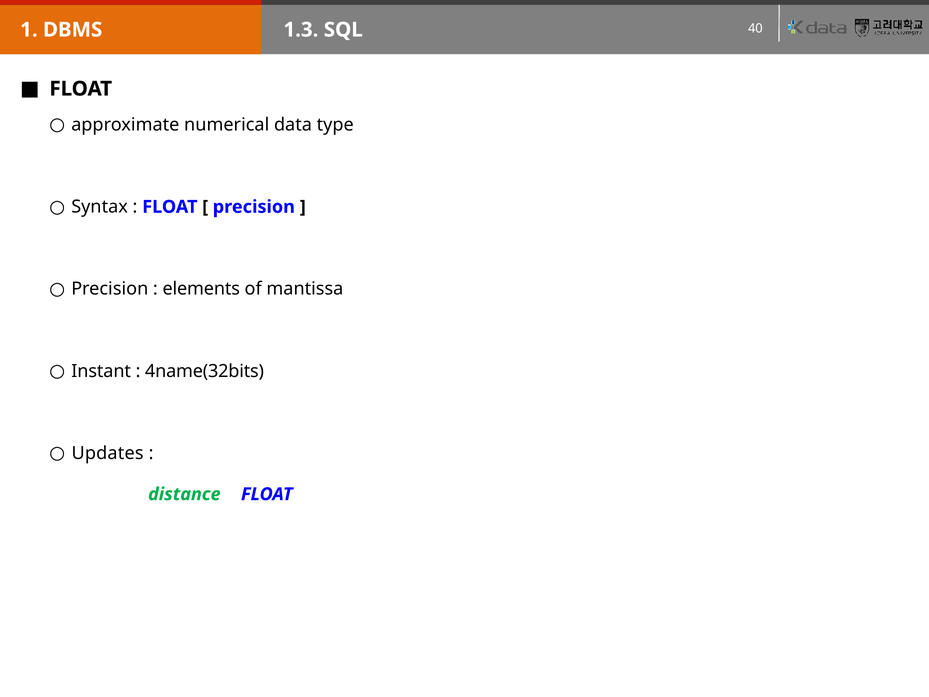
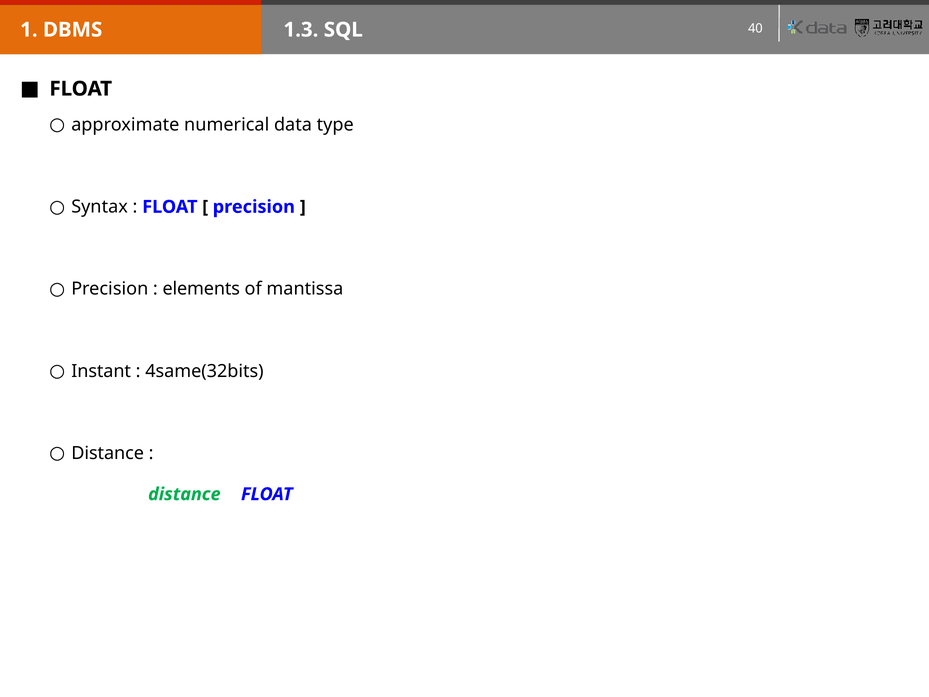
4name(32bits: 4name(32bits -> 4same(32bits (204, 371)
Updates: Updates -> Distance (108, 453)
